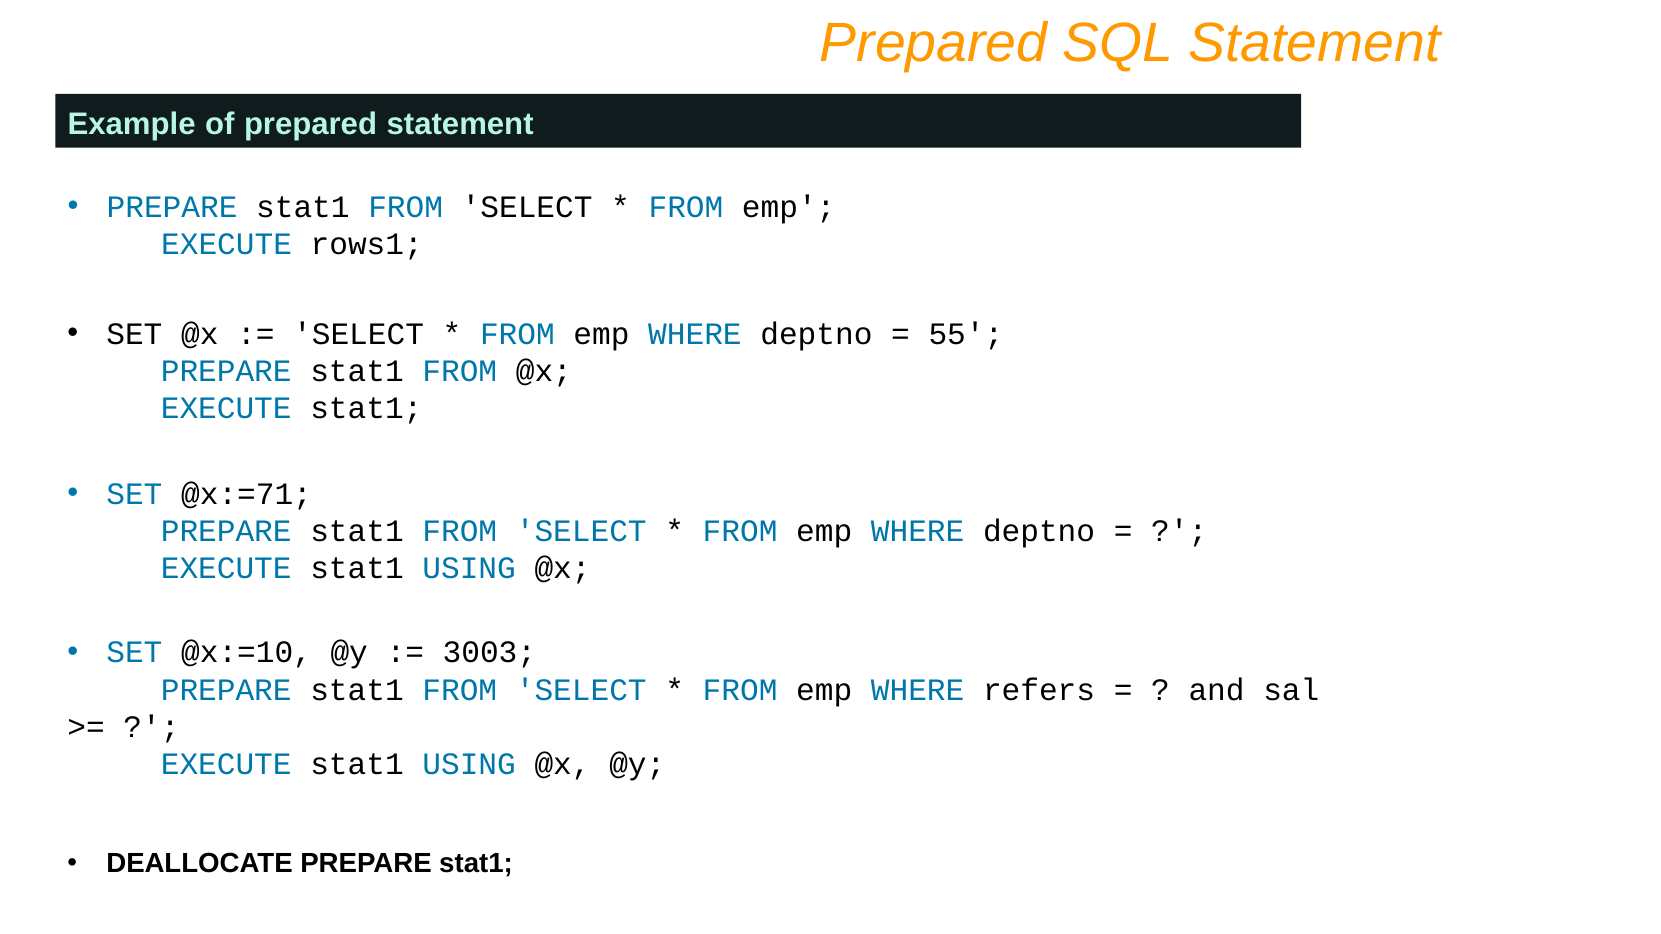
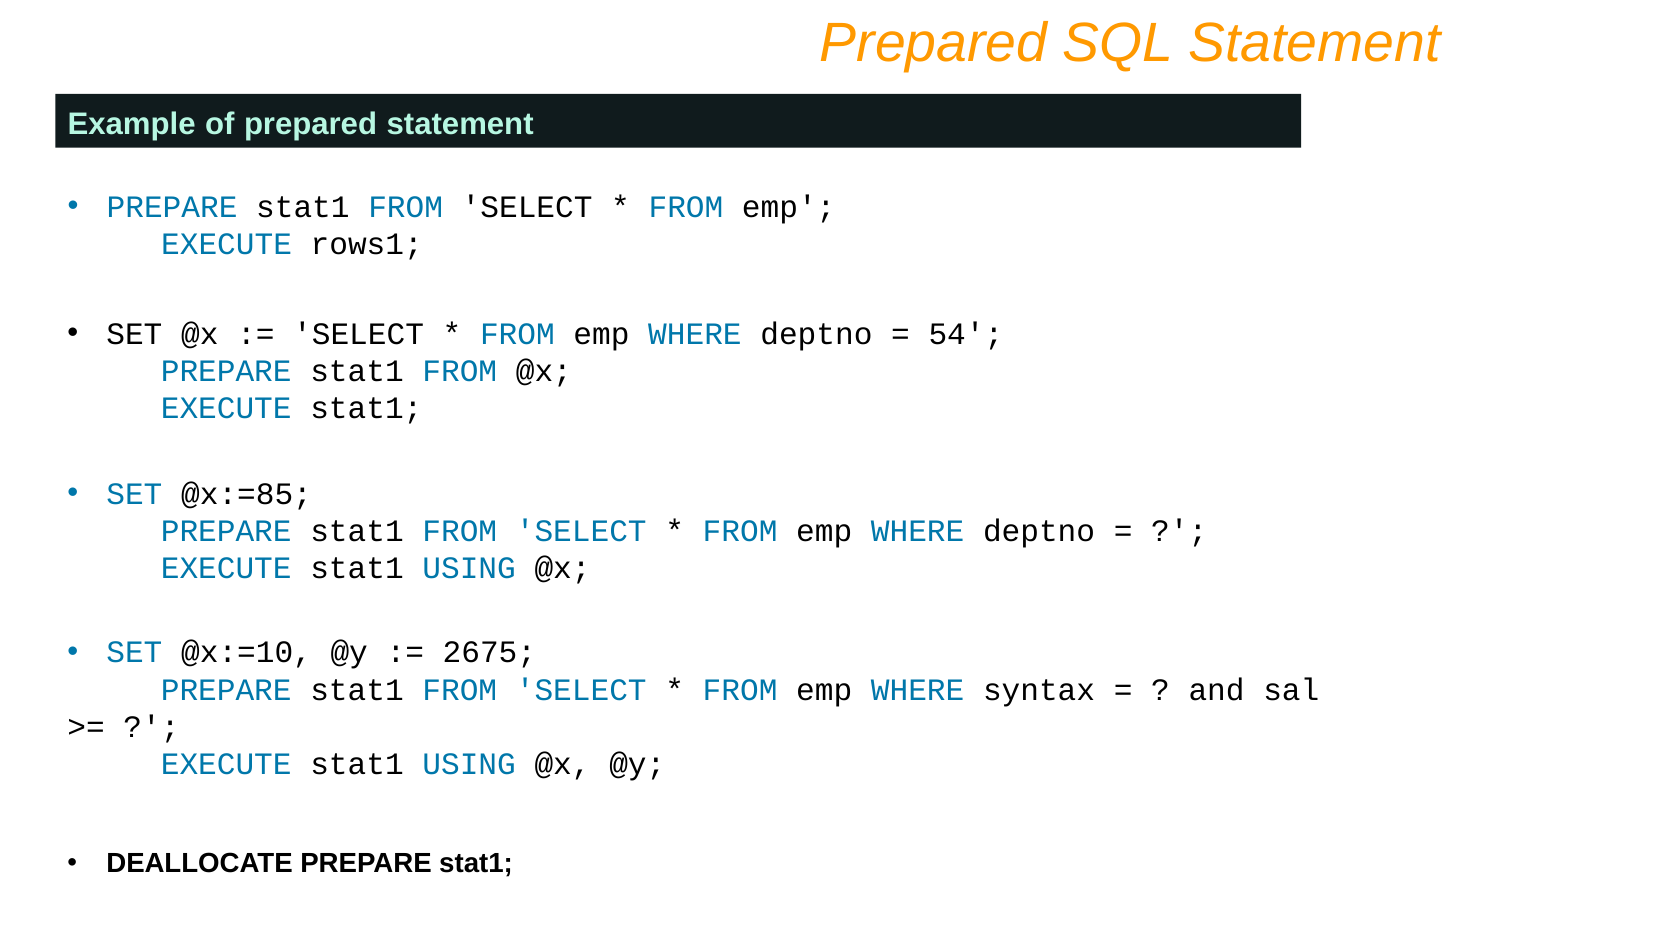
55: 55 -> 54 (966, 334)
@x:=71: @x:=71 -> @x:=85 (246, 494)
3003: 3003 -> 2675 (489, 653)
refers: refers -> syntax (1039, 690)
